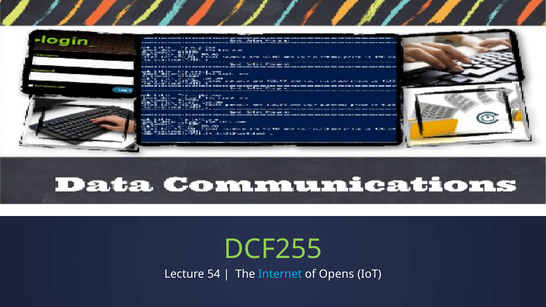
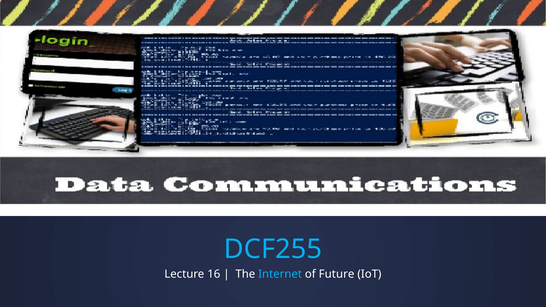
DCF255 colour: light green -> light blue (273, 249)
54: 54 -> 16 (214, 274)
Opens: Opens -> Future (337, 274)
